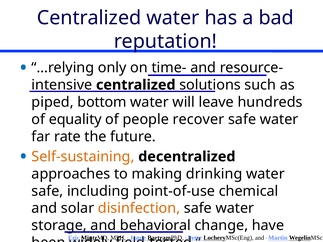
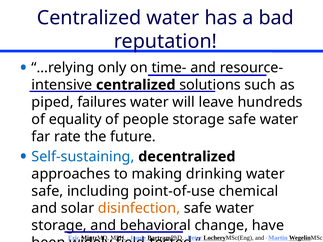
bottom: bottom -> failures (102, 102)
people recover: recover -> storage (198, 119)
Self-sustaining colour: orange -> blue (83, 157)
